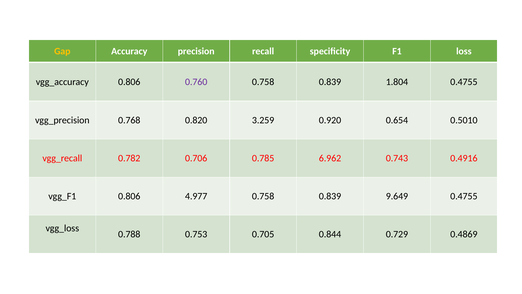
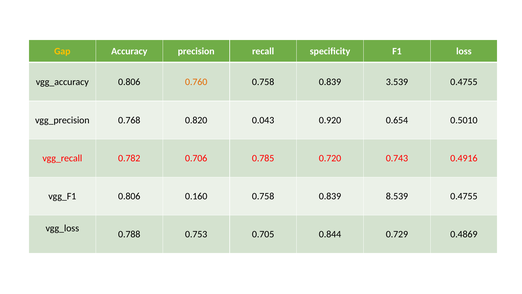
0.760 colour: purple -> orange (196, 82)
1.804: 1.804 -> 3.539 (397, 82)
3.259: 3.259 -> 0.043 (263, 120)
6.962: 6.962 -> 0.720 (330, 158)
4.977: 4.977 -> 0.160 (196, 196)
9.649: 9.649 -> 8.539 (397, 196)
